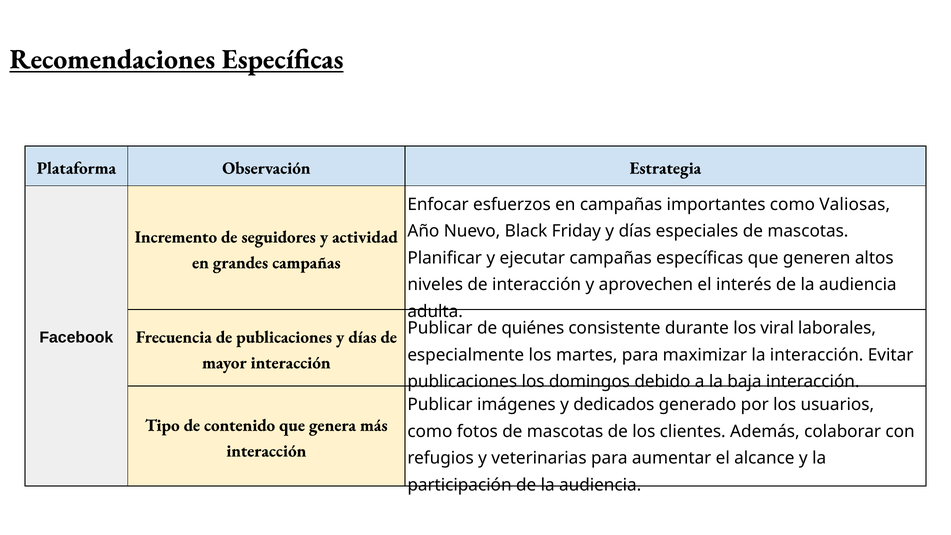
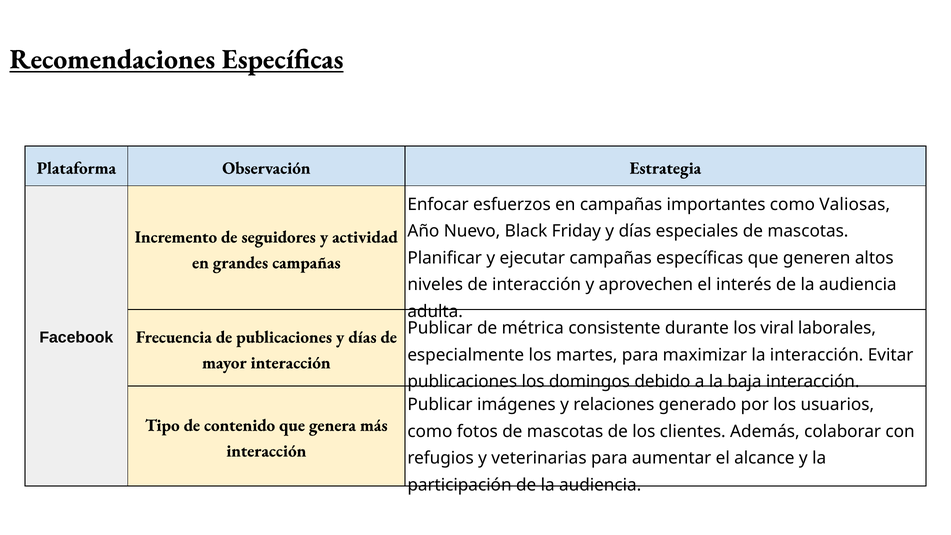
quiénes: quiénes -> métrica (533, 328)
dedicados: dedicados -> relaciones (614, 405)
